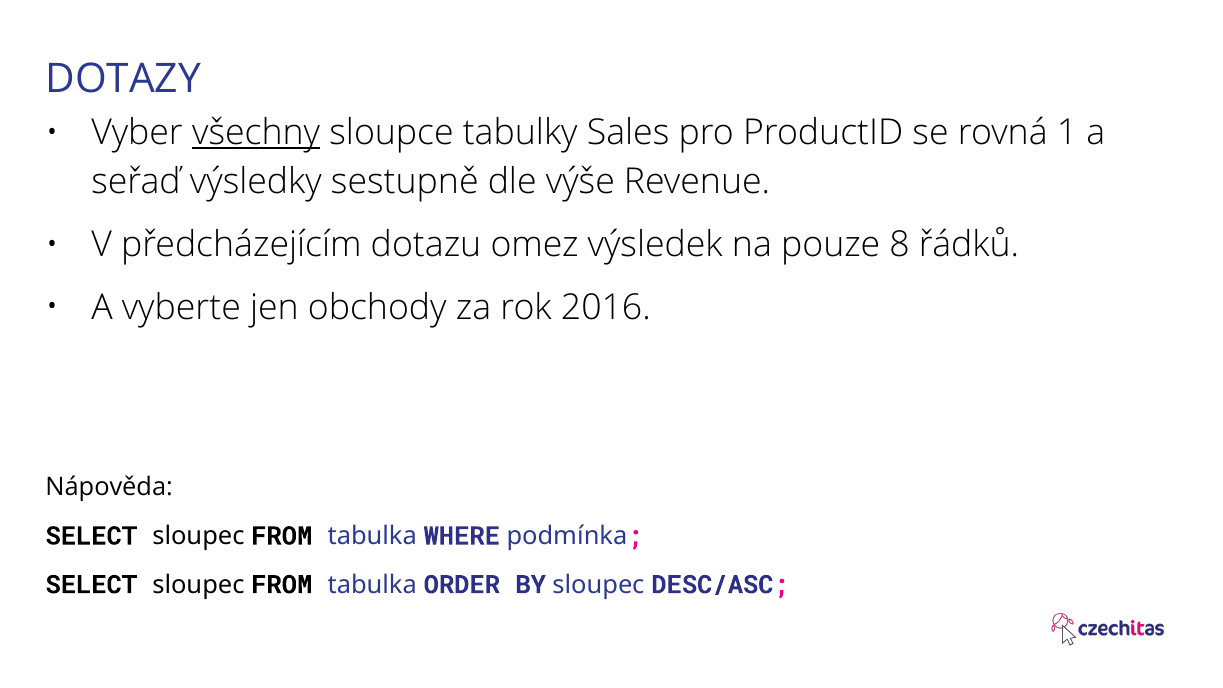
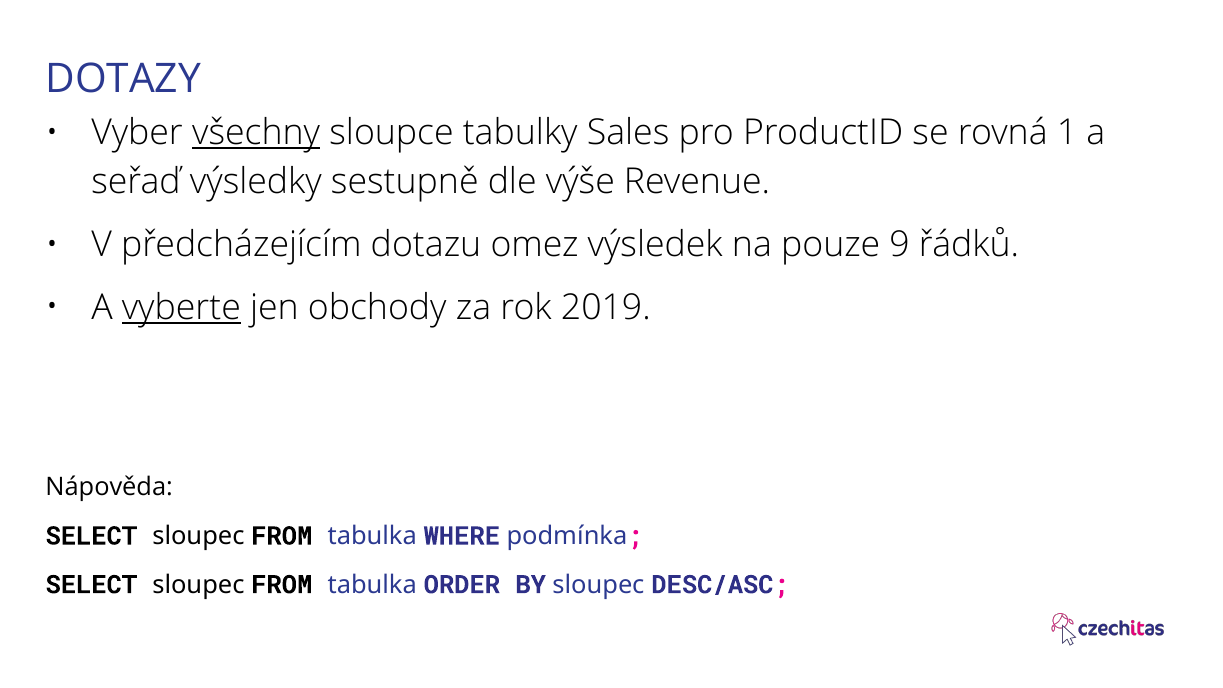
8: 8 -> 9 (900, 245)
vyberte underline: none -> present (181, 308)
2016: 2016 -> 2019 (606, 308)
